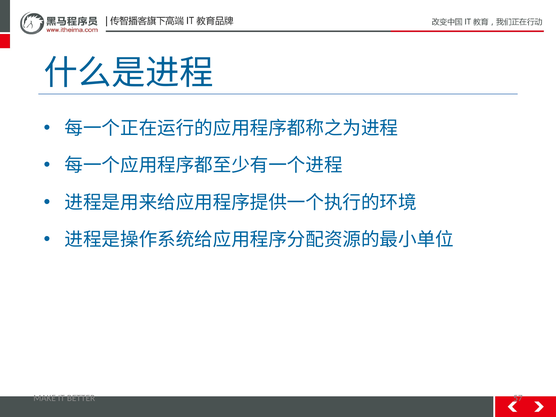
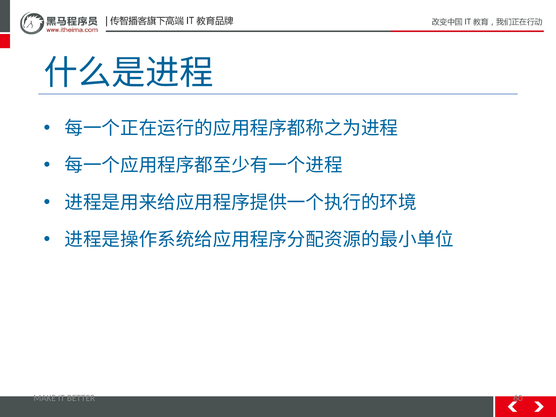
57: 57 -> 60 (518, 398)
